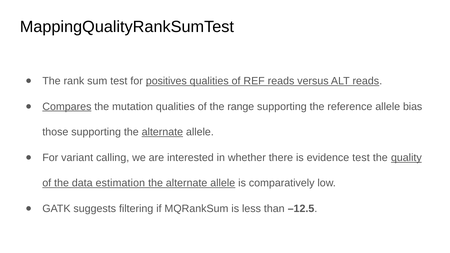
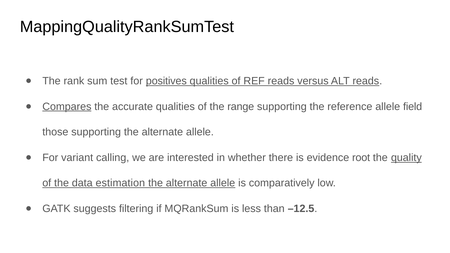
mutation: mutation -> accurate (133, 107)
bias: bias -> field (413, 107)
alternate underline: present -> none (162, 132)
evidence test: test -> root (361, 158)
